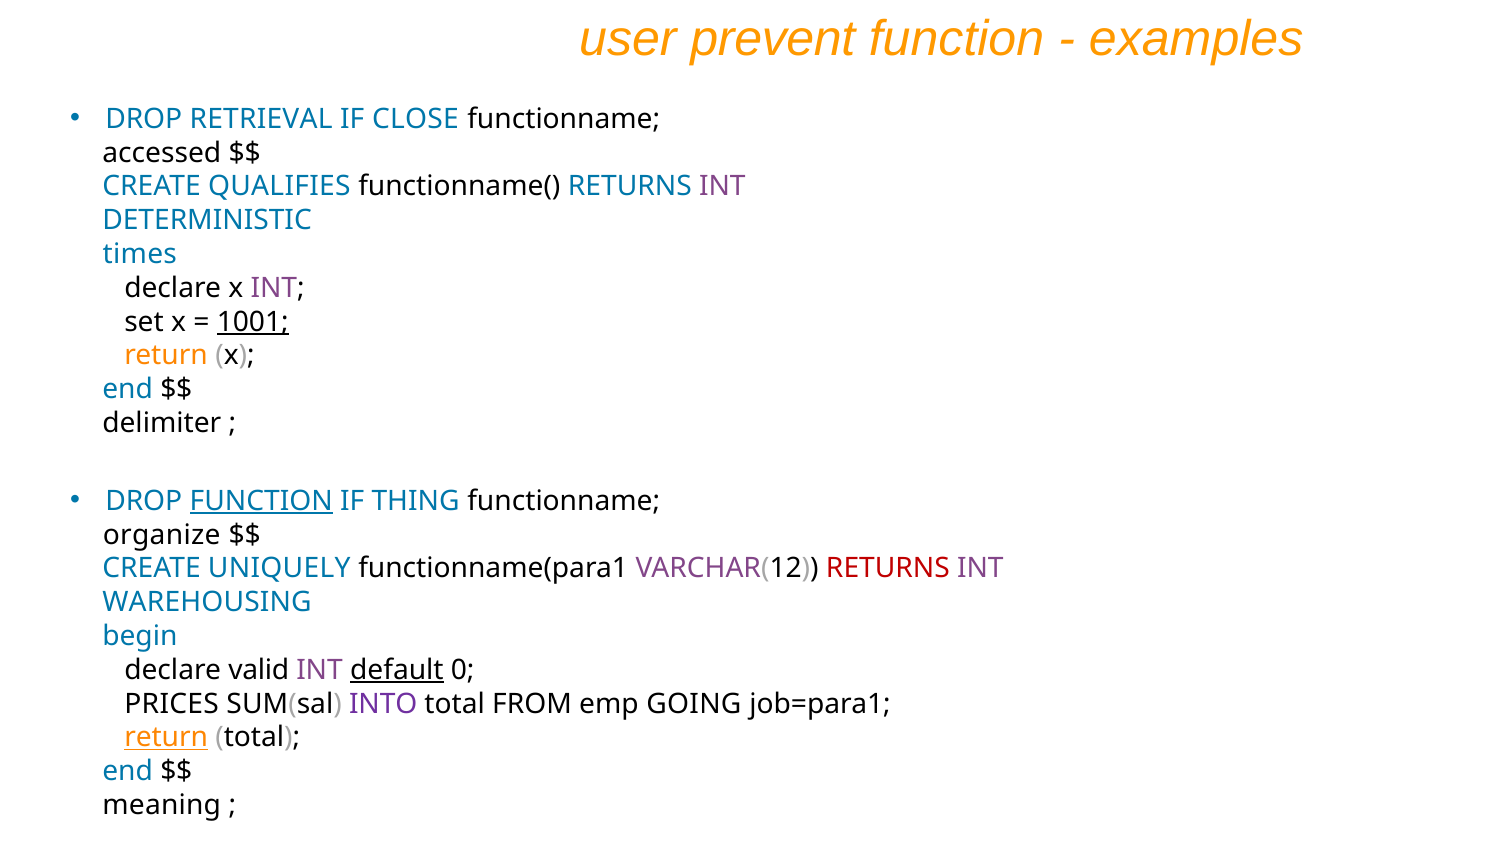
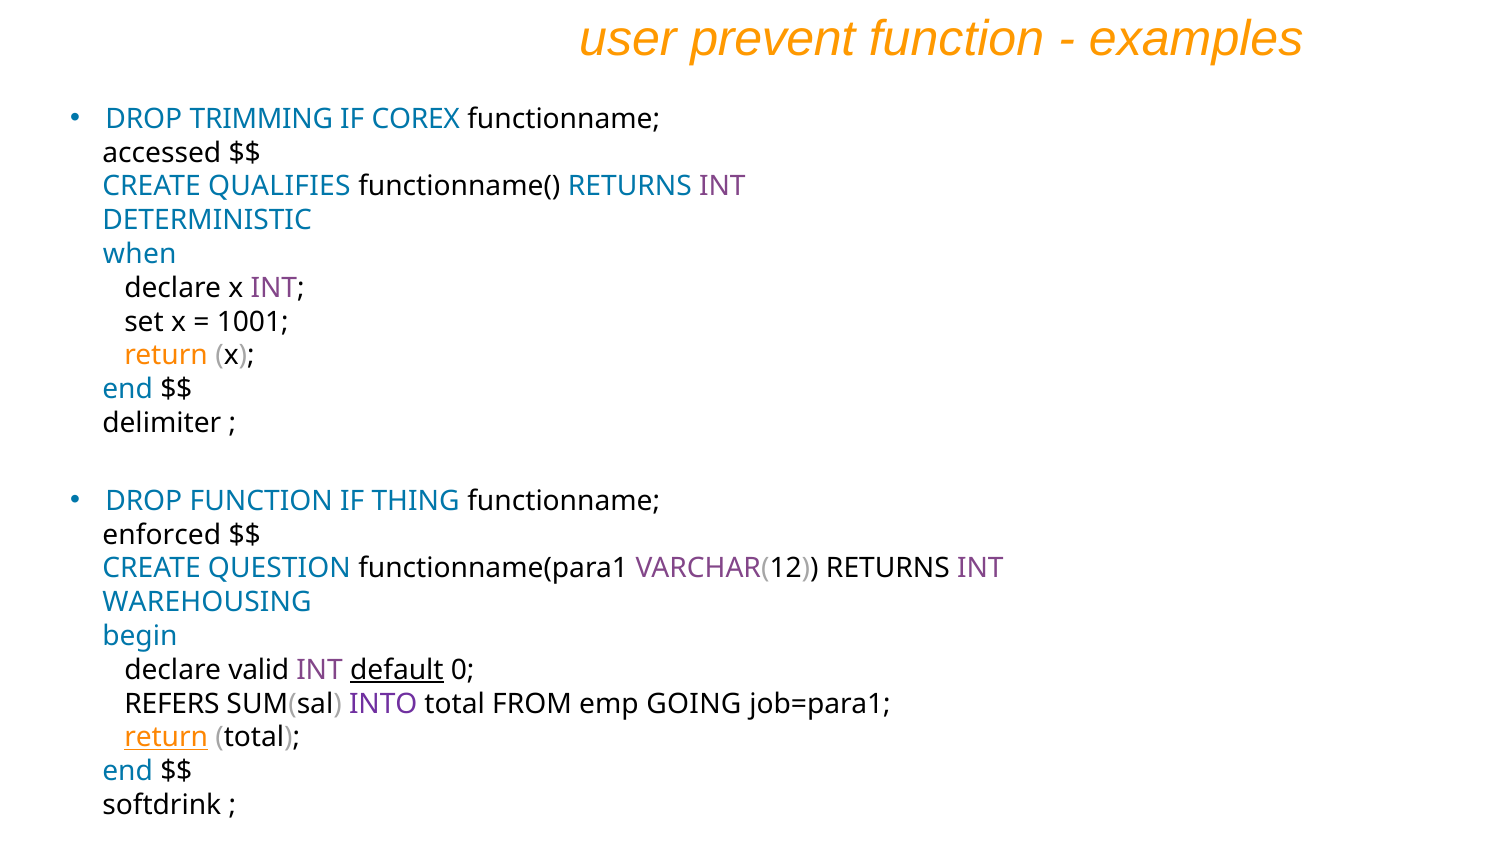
RETRIEVAL: RETRIEVAL -> TRIMMING (261, 119)
CLOSE: CLOSE -> COREX (416, 119)
times: times -> when (140, 254)
1001 underline: present -> none (253, 322)
FUNCTION underline: present -> none (261, 501)
organize: organize -> enforced (162, 535)
UNIQUELY: UNIQUELY -> QUESTION (279, 569)
RETURNS colour: red -> black (888, 569)
PRICES: PRICES -> REFERS (172, 704)
meaning: meaning -> softdrink (162, 806)
